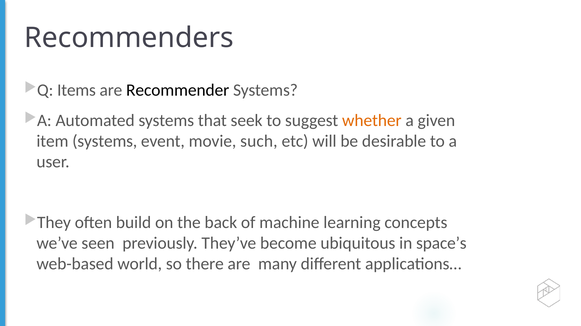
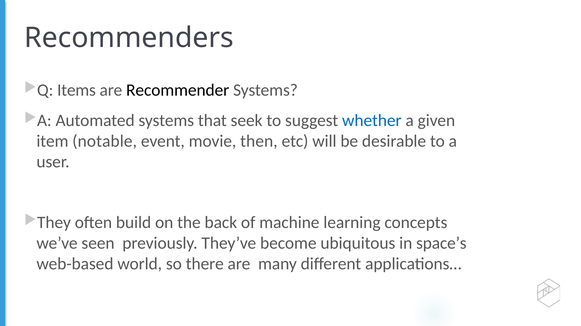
whether colour: orange -> blue (372, 120)
item systems: systems -> notable (105, 141)
such: such -> then (259, 141)
